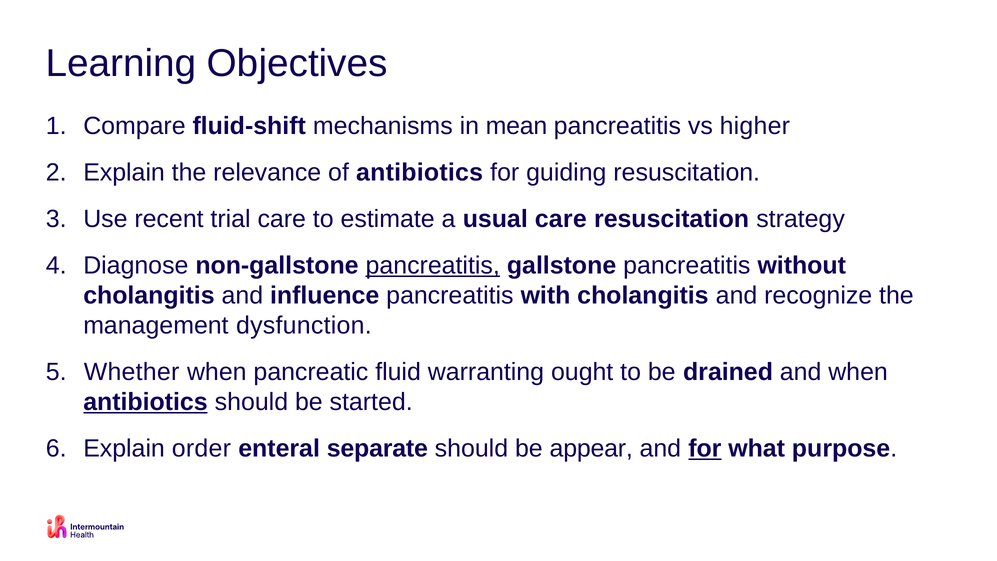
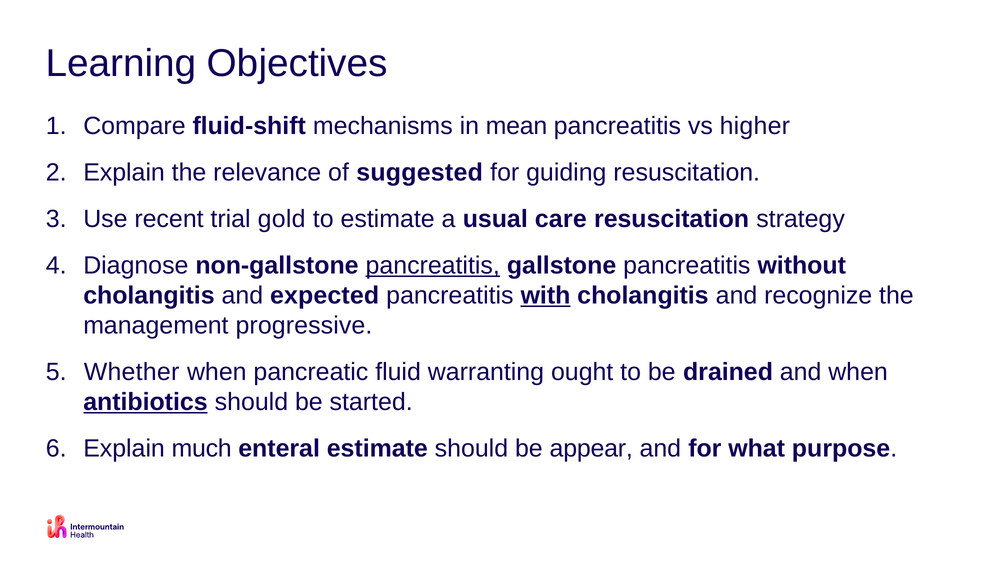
of antibiotics: antibiotics -> suggested (420, 173)
trial care: care -> gold (282, 219)
influence: influence -> expected (325, 296)
with underline: none -> present (546, 296)
dysfunction: dysfunction -> progressive (304, 325)
order: order -> much (202, 448)
enteral separate: separate -> estimate (377, 448)
for underline: present -> none (705, 448)
